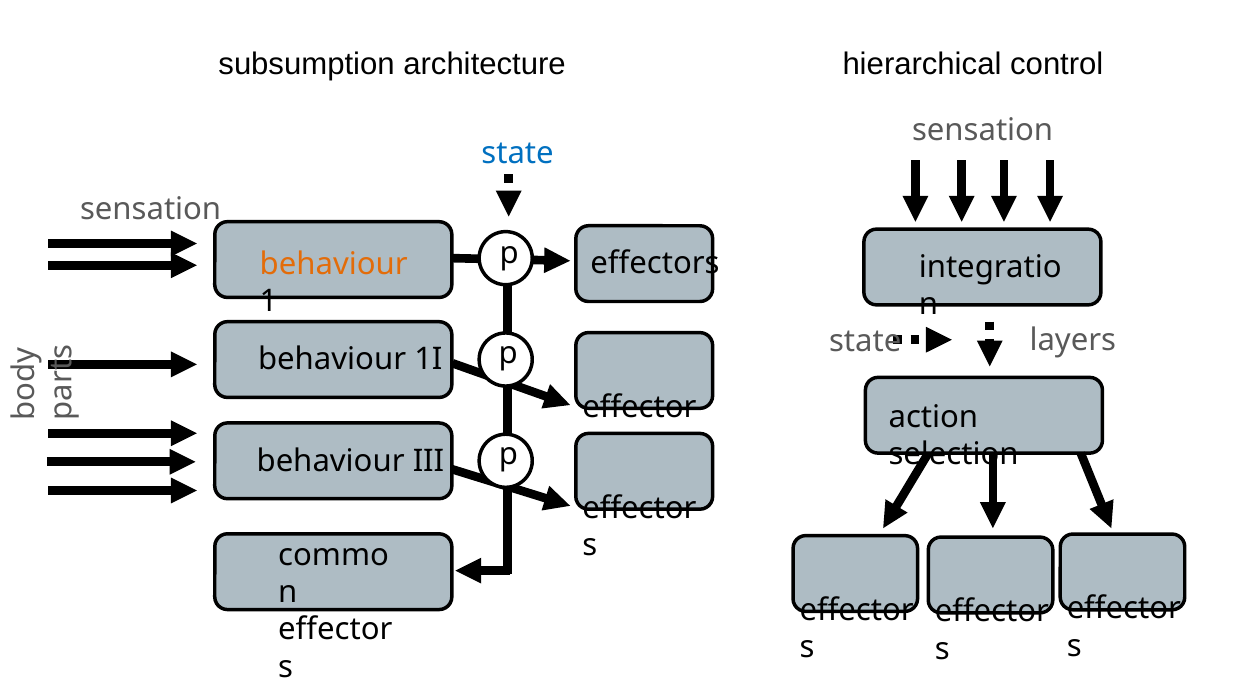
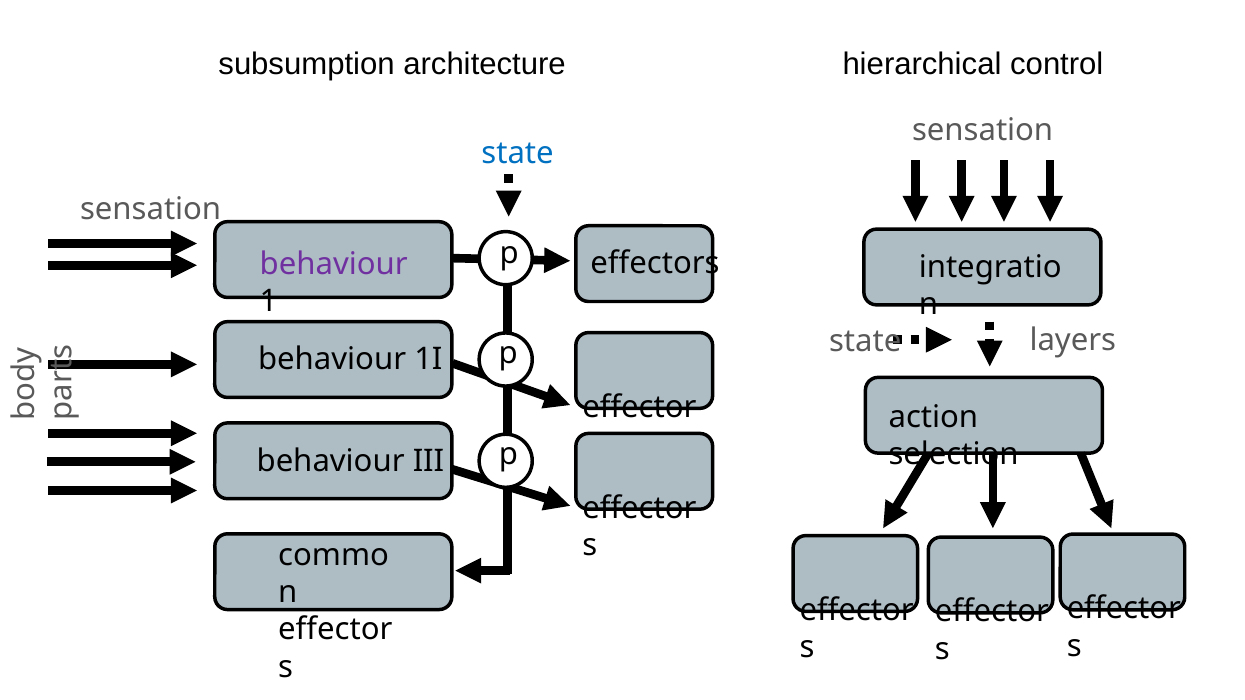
behaviour colour: orange -> purple (334, 264)
